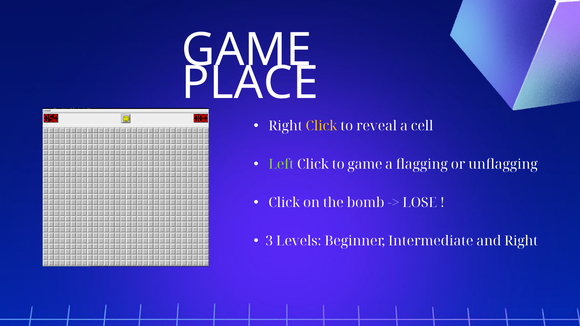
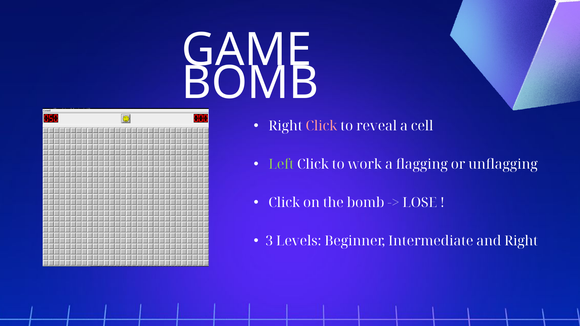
PLACE: PLACE -> BOMB (250, 83)
Click colour: yellow -> pink (322, 126)
to game: game -> work (365, 164)
